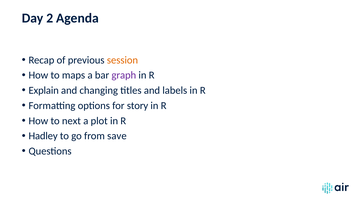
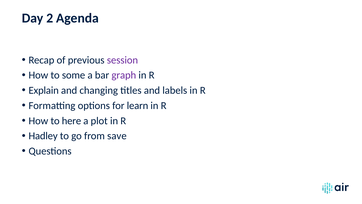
session colour: orange -> purple (122, 60)
maps: maps -> some (74, 75)
story: story -> learn (138, 105)
next: next -> here (71, 121)
